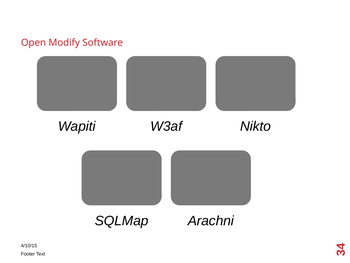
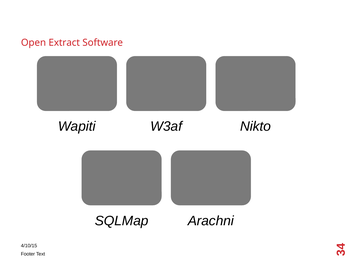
Modify: Modify -> Extract (64, 43)
